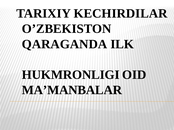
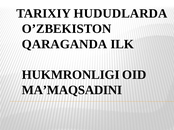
KECHIRDILAR: KECHIRDILAR -> HUDUDLARDA (121, 14)
MA’MANBALAR: MA’MANBALAR -> MA’MAQSADINI (72, 90)
